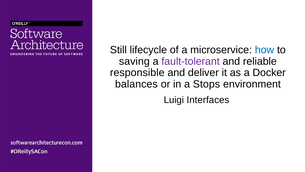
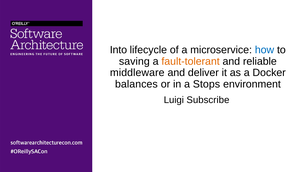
Still: Still -> Into (118, 50)
fault-tolerant colour: purple -> orange (191, 61)
responsible: responsible -> middleware (137, 73)
Interfaces: Interfaces -> Subscribe (208, 100)
